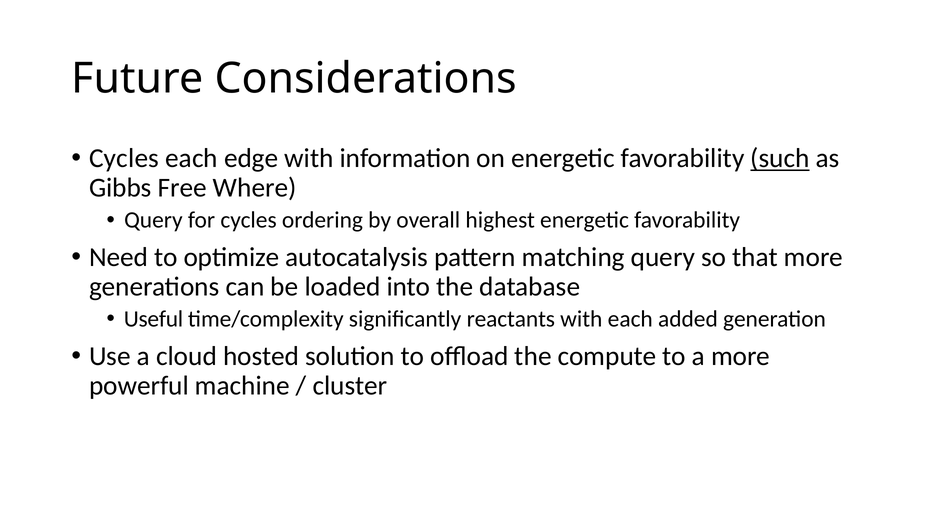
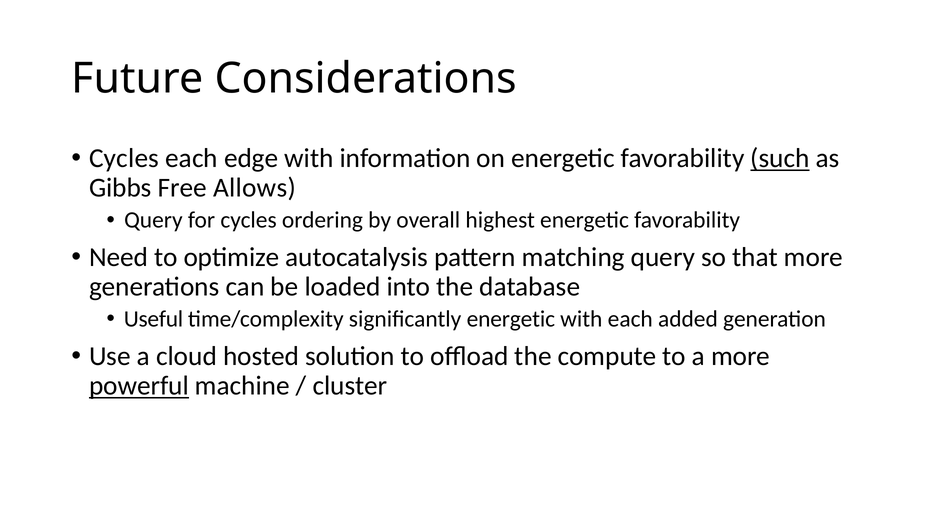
Where: Where -> Allows (255, 188)
significantly reactants: reactants -> energetic (511, 319)
powerful underline: none -> present (139, 386)
